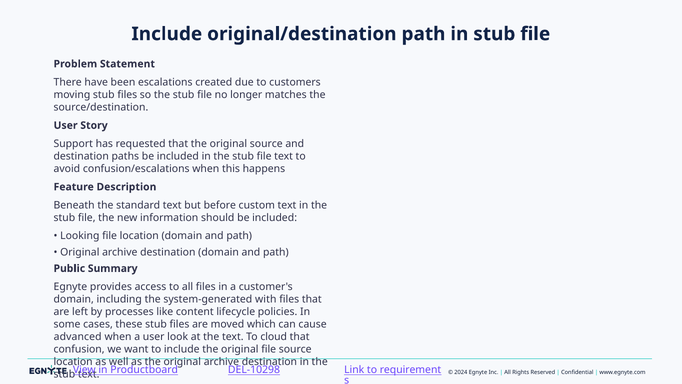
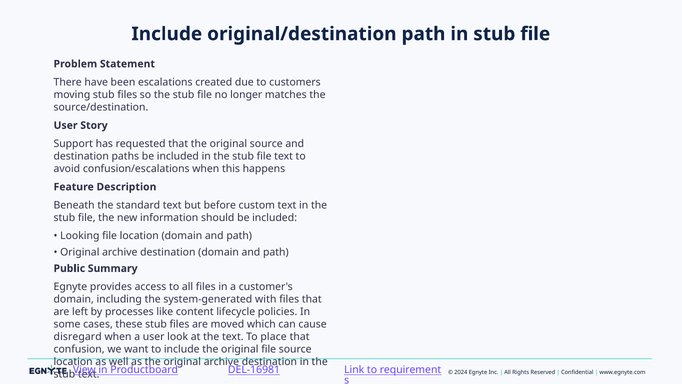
advanced: advanced -> disregard (78, 336)
cloud: cloud -> place (274, 336)
DEL-10298: DEL-10298 -> DEL-16981 (254, 370)
